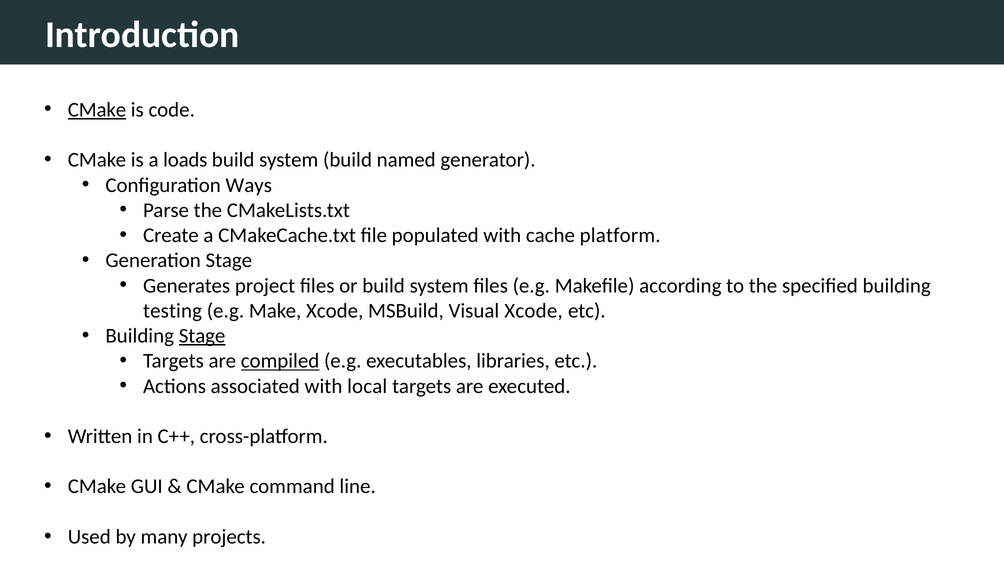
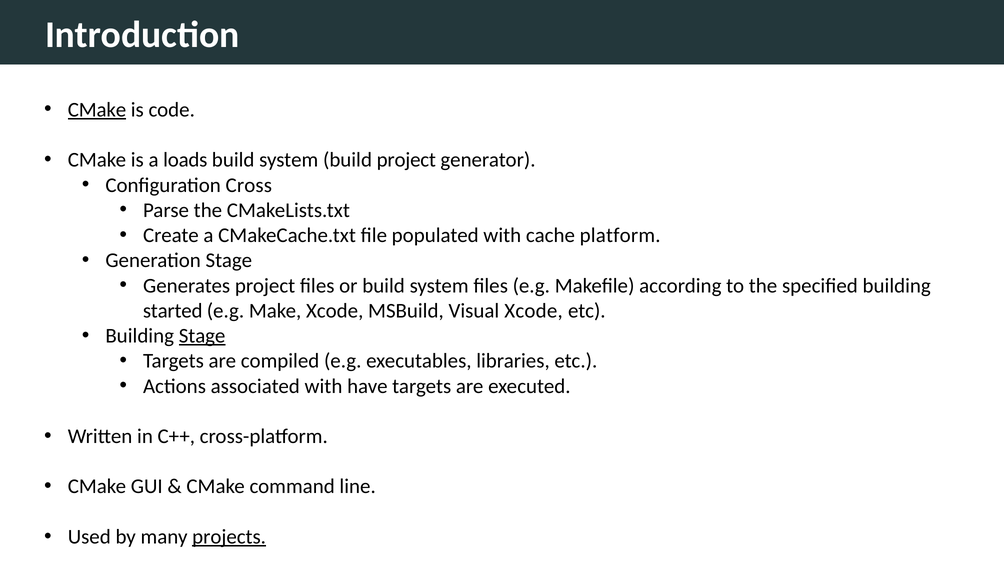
build named: named -> project (406, 160)
Ways: Ways -> Cross (249, 185)
testing: testing -> started (173, 311)
compiled underline: present -> none (280, 361)
local: local -> have (367, 386)
projects underline: none -> present (229, 537)
